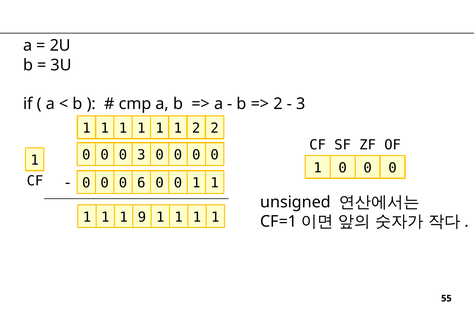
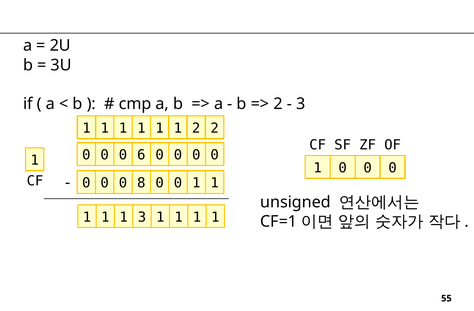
0 3: 3 -> 6 (141, 155)
6: 6 -> 8 (141, 183)
1 9: 9 -> 3 (142, 217)
